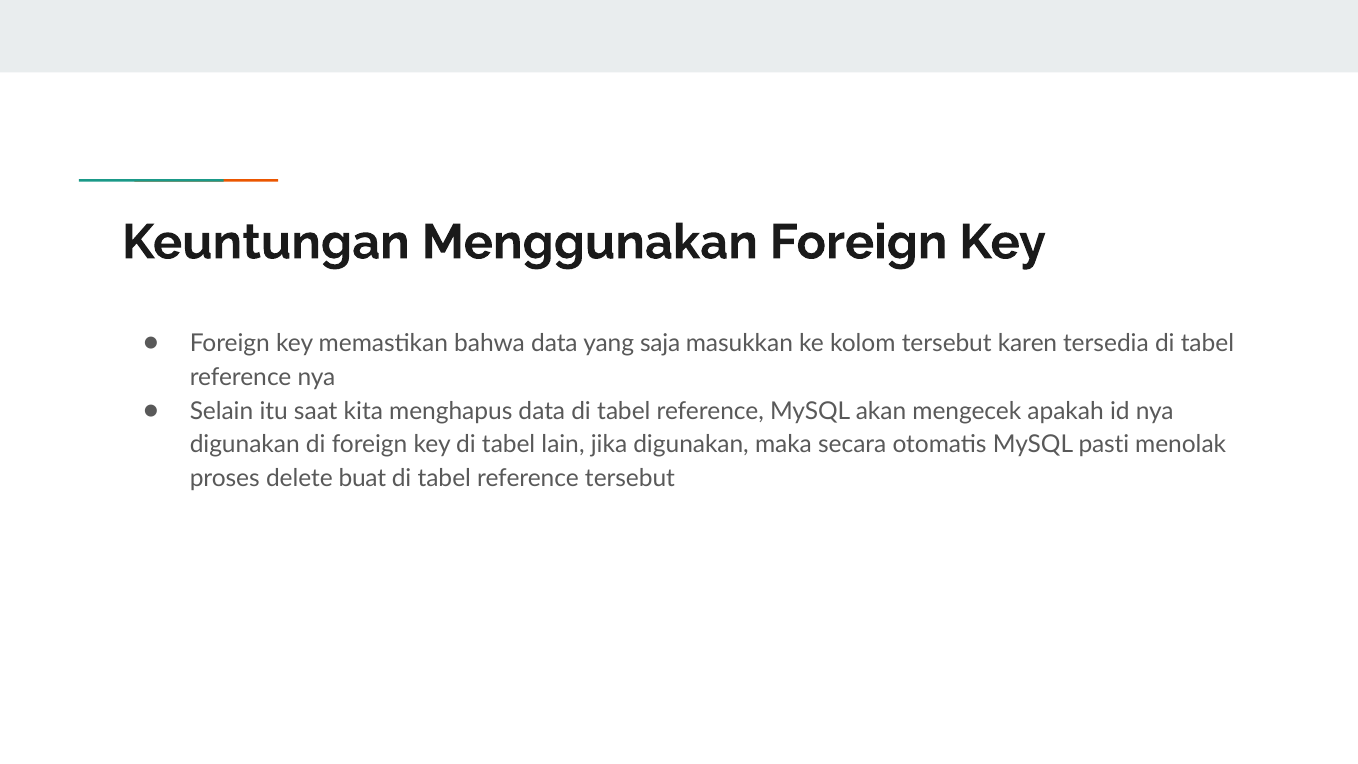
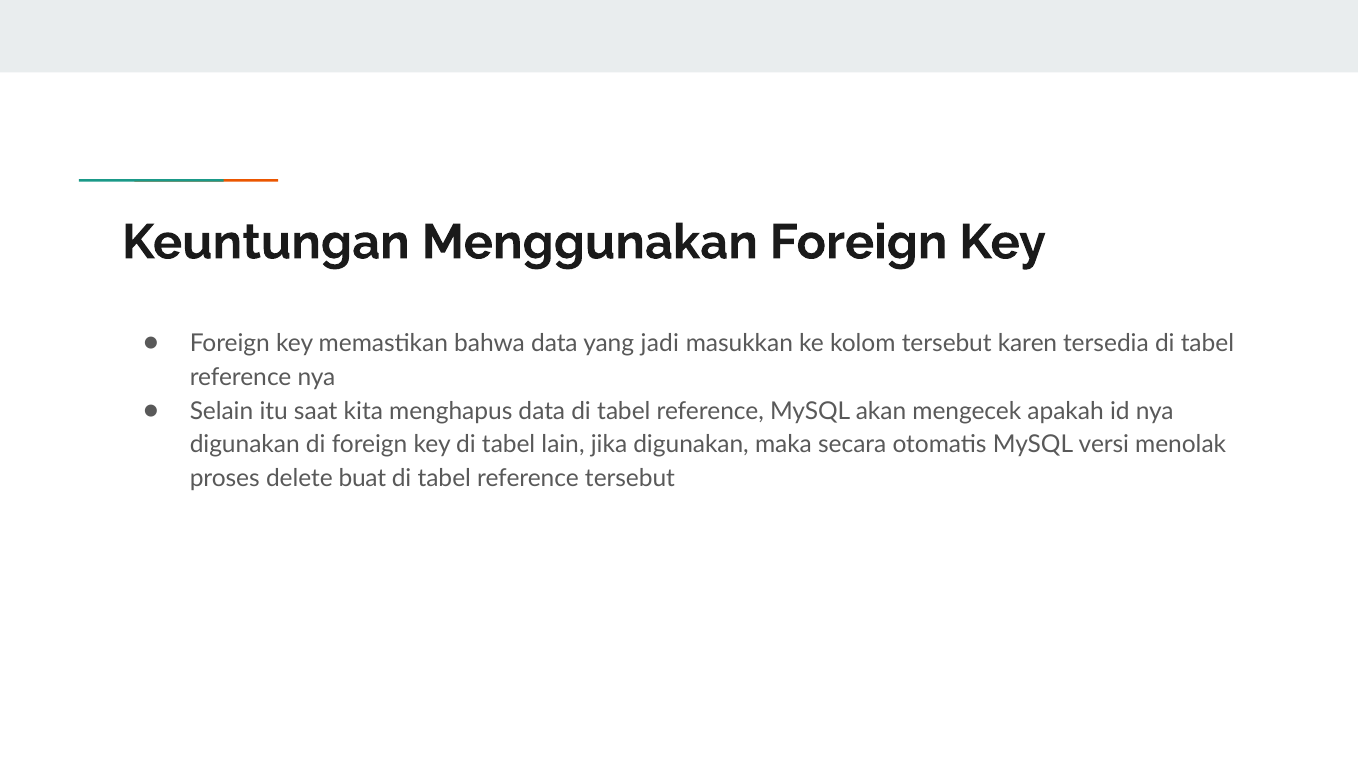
saja: saja -> jadi (660, 343)
pasti: pasti -> versi (1104, 445)
